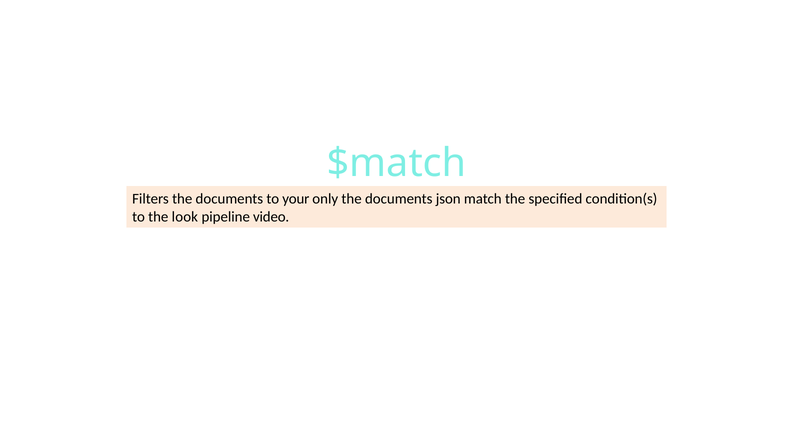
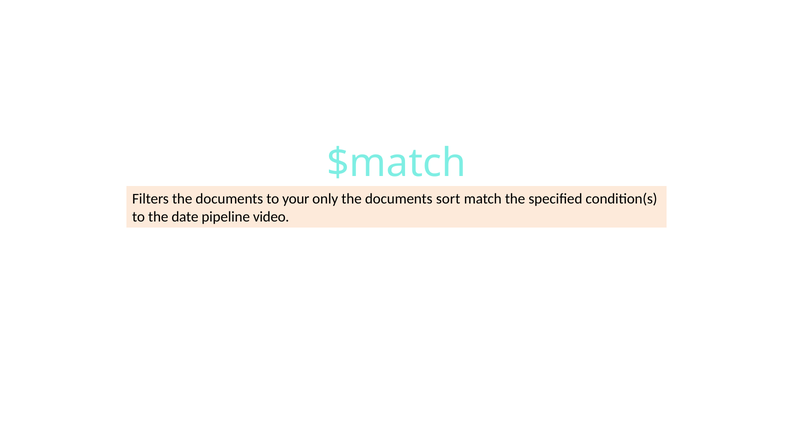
json: json -> sort (448, 199)
look: look -> date (185, 217)
